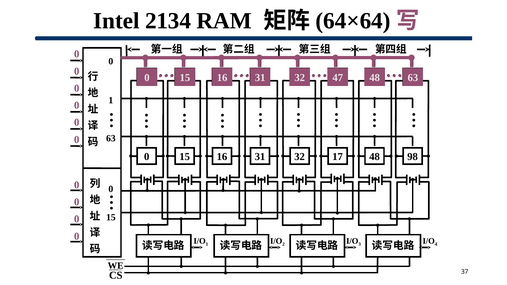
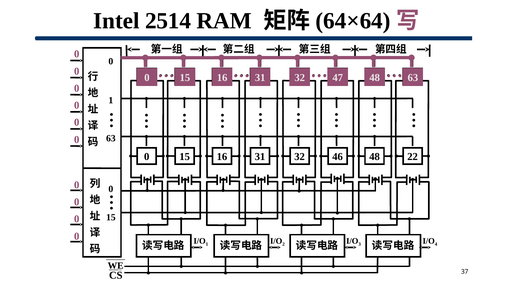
2134: 2134 -> 2514 (168, 21)
17: 17 -> 46 (338, 157)
98: 98 -> 22 (413, 157)
